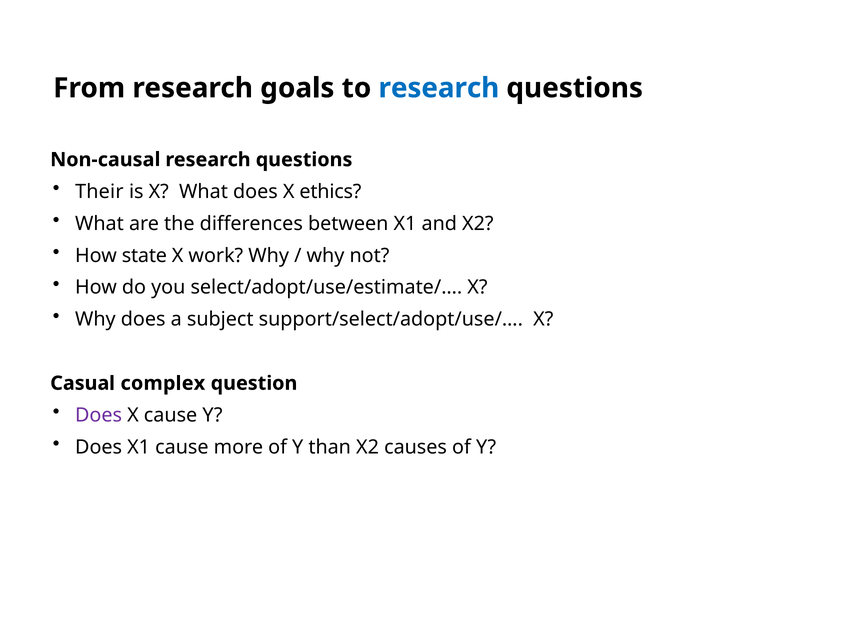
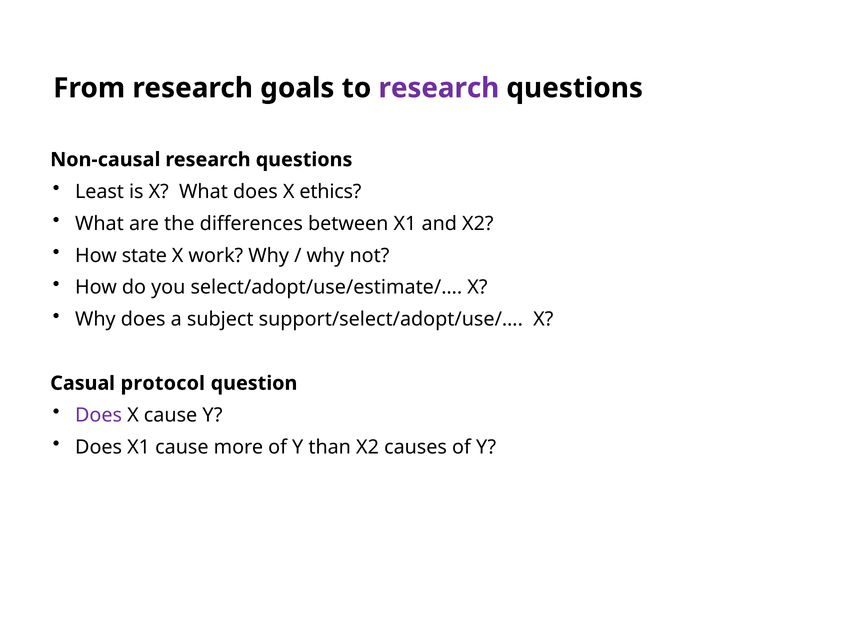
research colour: blue -> purple (439, 88)
Their: Their -> Least (99, 192)
complex: complex -> protocol (163, 383)
